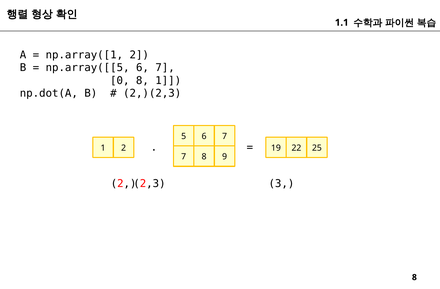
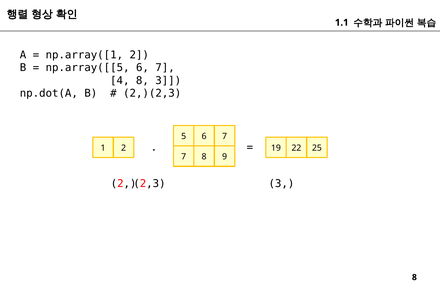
0: 0 -> 4 (120, 81)
8 1: 1 -> 3 (168, 81)
